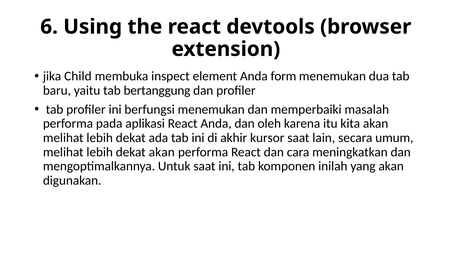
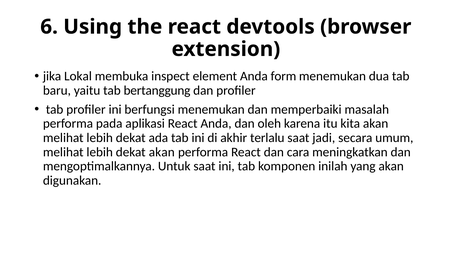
Child: Child -> Lokal (78, 76)
kursor: kursor -> terlalu (267, 138)
lain: lain -> jadi (324, 138)
